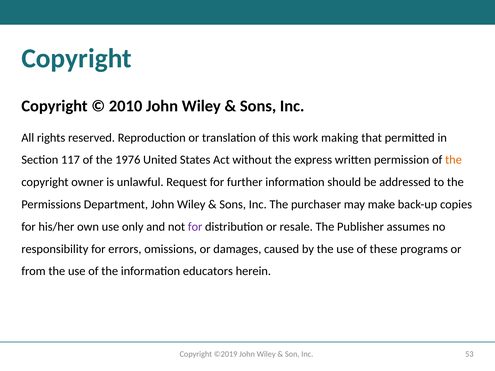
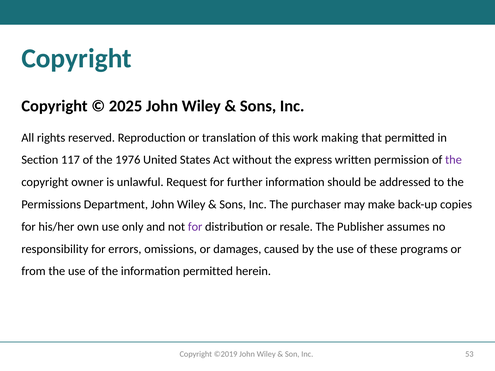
2010: 2010 -> 2025 (126, 106)
the colour: orange -> purple (453, 160)
information educators: educators -> permitted (208, 271)
